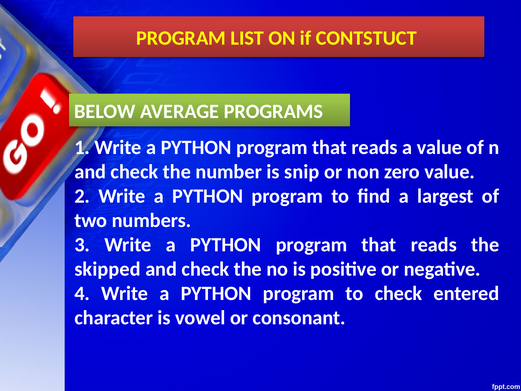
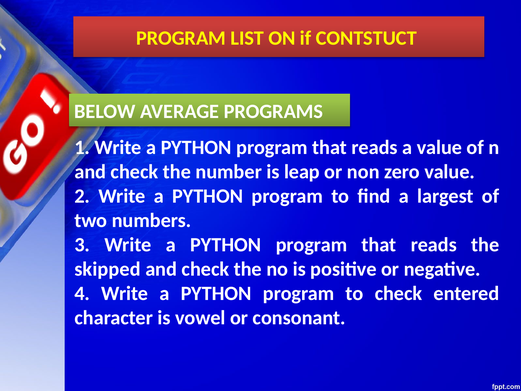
snip: snip -> leap (302, 172)
